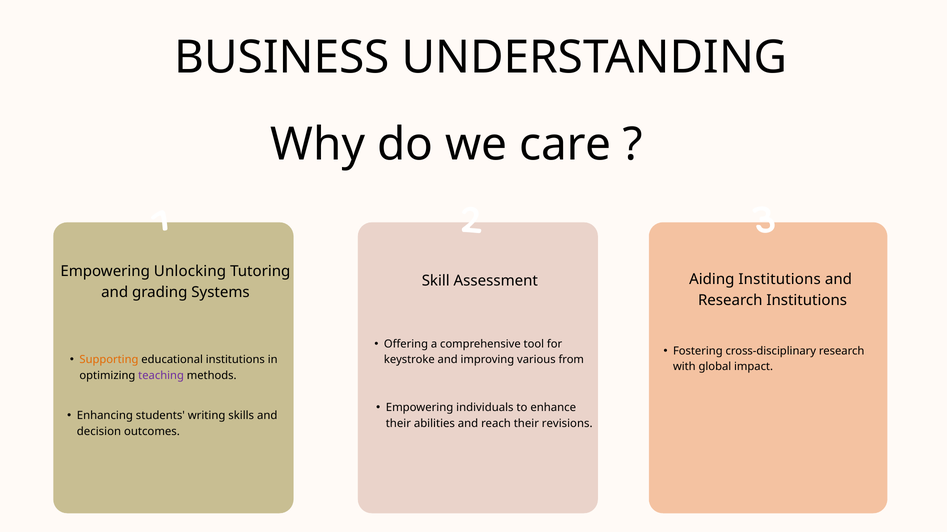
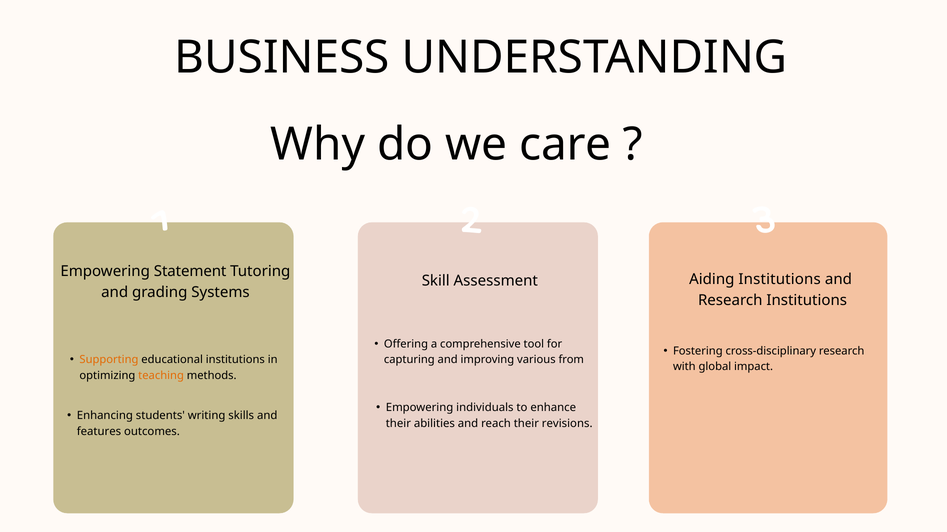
Unlocking: Unlocking -> Statement (190, 272)
keystroke: keystroke -> capturing (409, 360)
teaching colour: purple -> orange (161, 376)
decision: decision -> features (99, 432)
